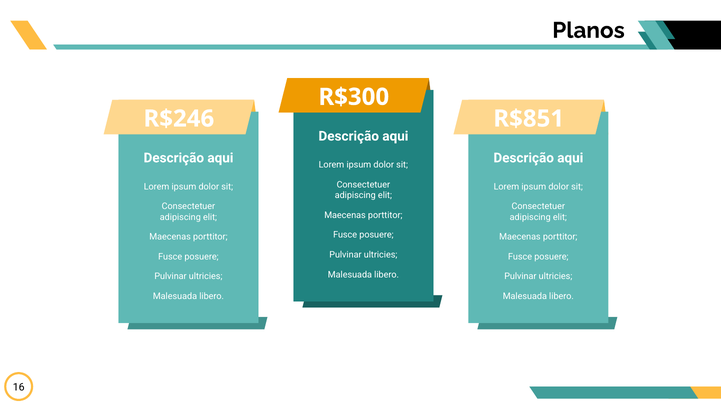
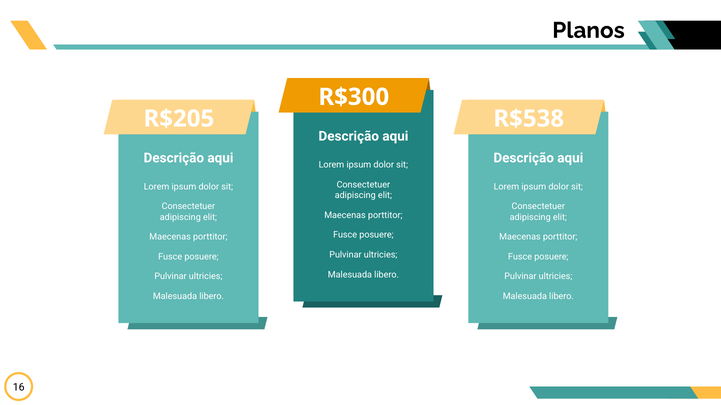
R$246: R$246 -> R$205 (179, 119)
R$851: R$851 -> R$538 (529, 119)
